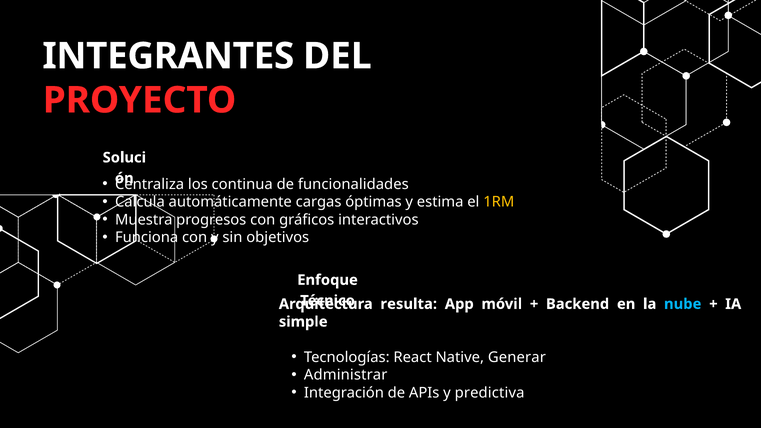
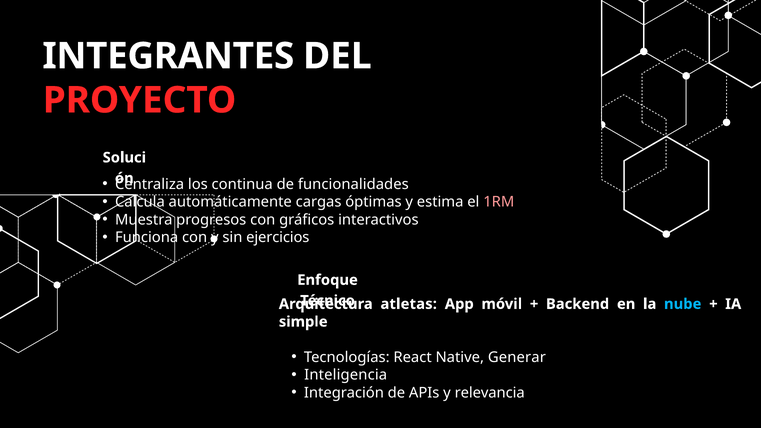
1RM colour: yellow -> pink (499, 202)
objetivos: objetivos -> ejercicios (278, 238)
resulta: resulta -> atletas (409, 304)
Administrar: Administrar -> Inteligencia (346, 375)
predictiva: predictiva -> relevancia (490, 393)
